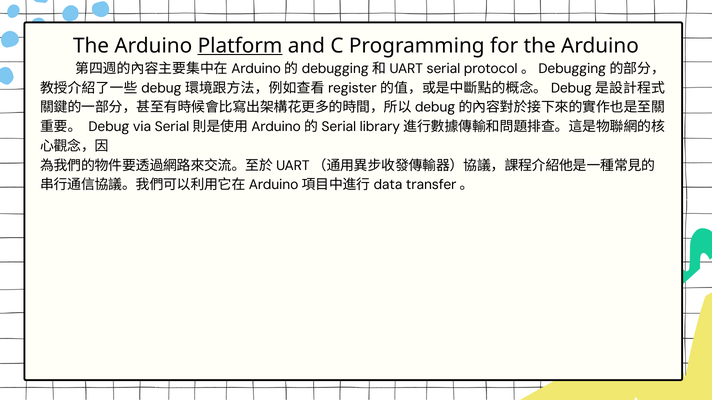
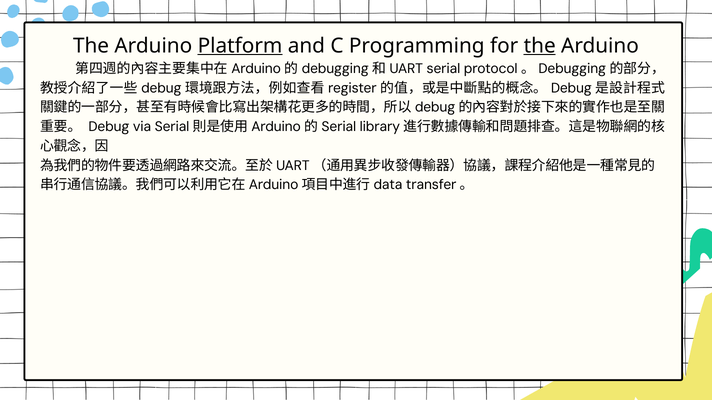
the underline: none -> present (540, 46)
